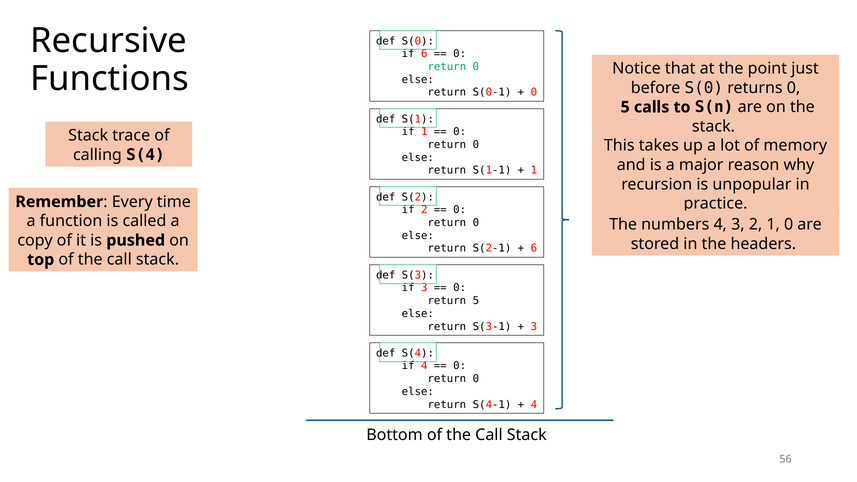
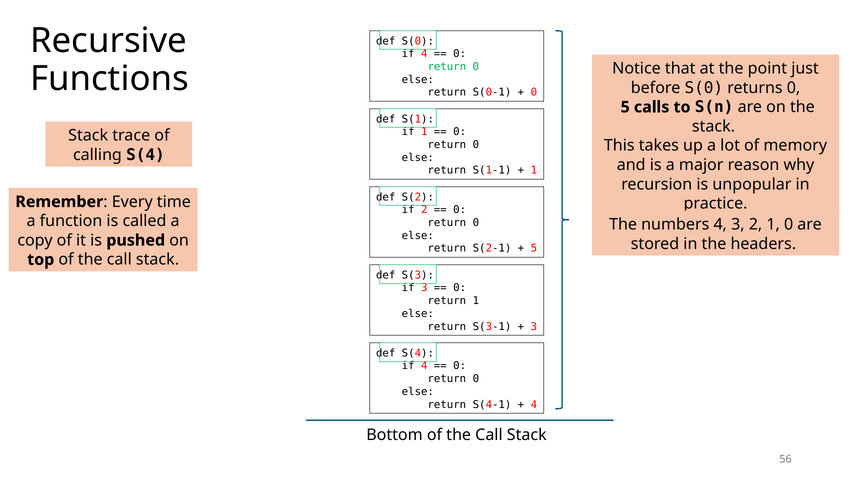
6: 6 -> 4 (424, 54)
6: 6 -> 5 (534, 248)
return 5: 5 -> 1 (476, 301)
